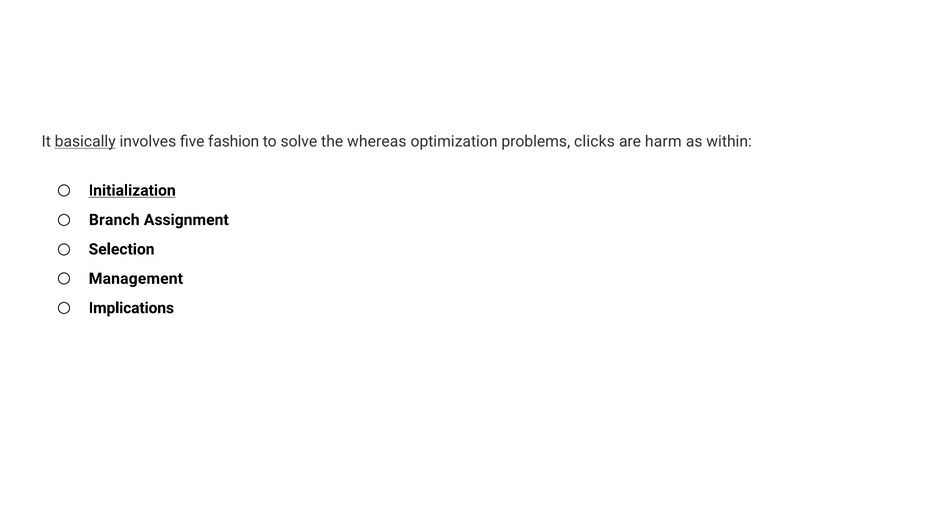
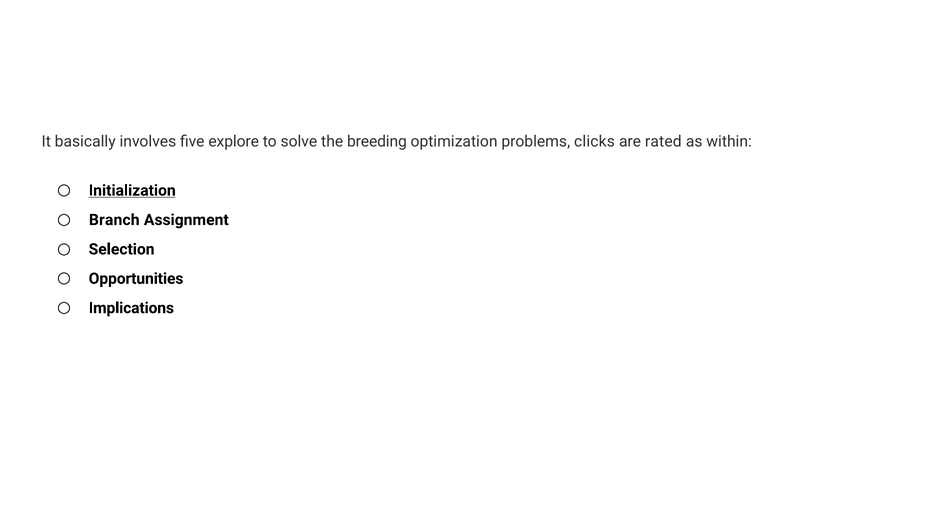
basically underline: present -> none (85, 141)
fashion: fashion -> explore (234, 141)
whereas: whereas -> breeding (377, 141)
harm: harm -> rated (663, 141)
Management: Management -> Opportunities (136, 279)
